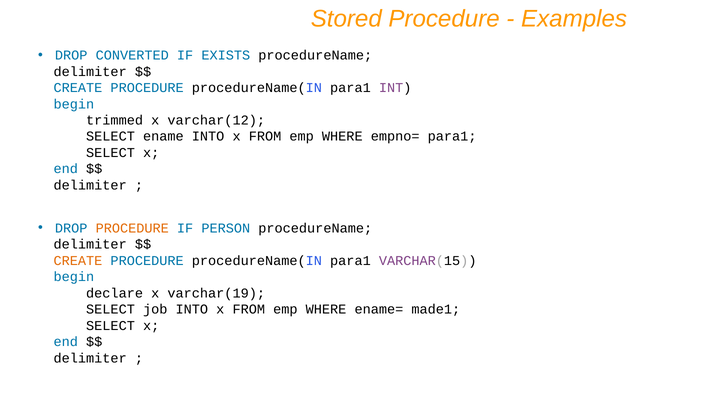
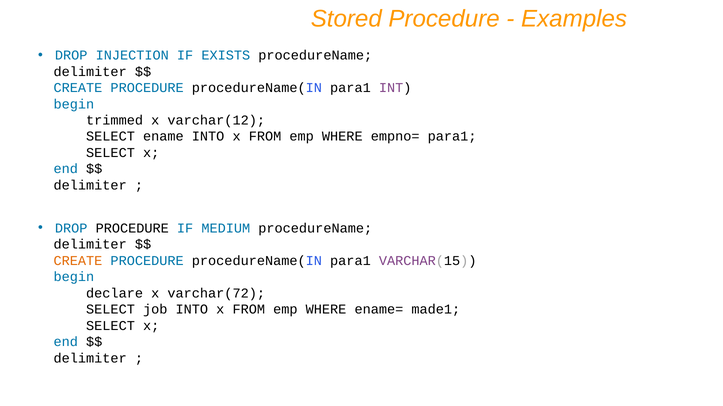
CONVERTED: CONVERTED -> INJECTION (132, 55)
PROCEDURE colour: orange -> black (132, 229)
PERSON: PERSON -> MEDIUM (226, 229)
varchar(19: varchar(19 -> varchar(72 (216, 294)
